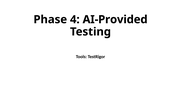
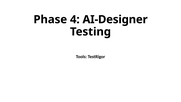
AI-Provided: AI-Provided -> AI-Designer (115, 19)
